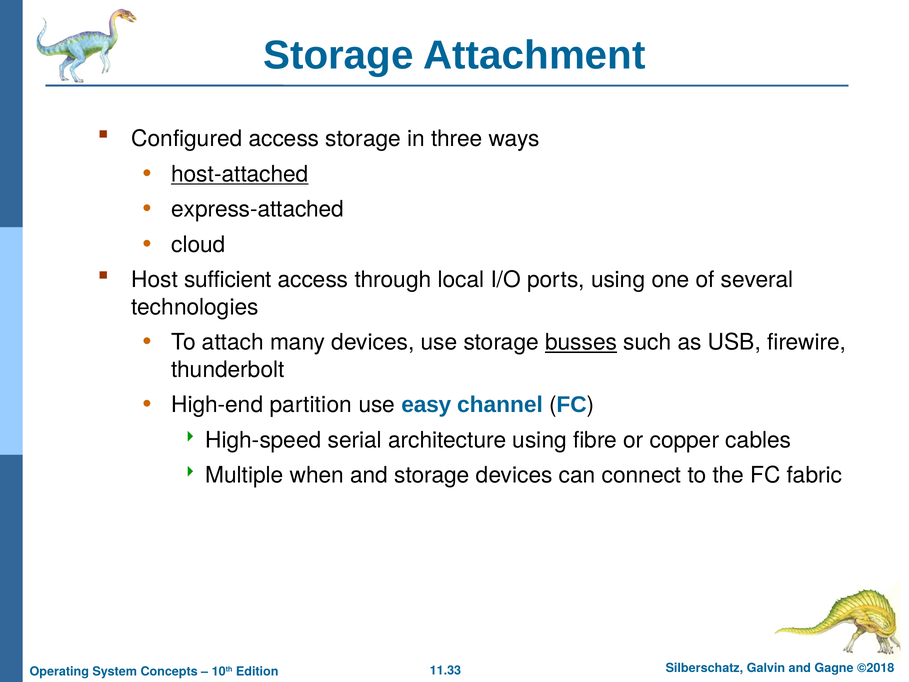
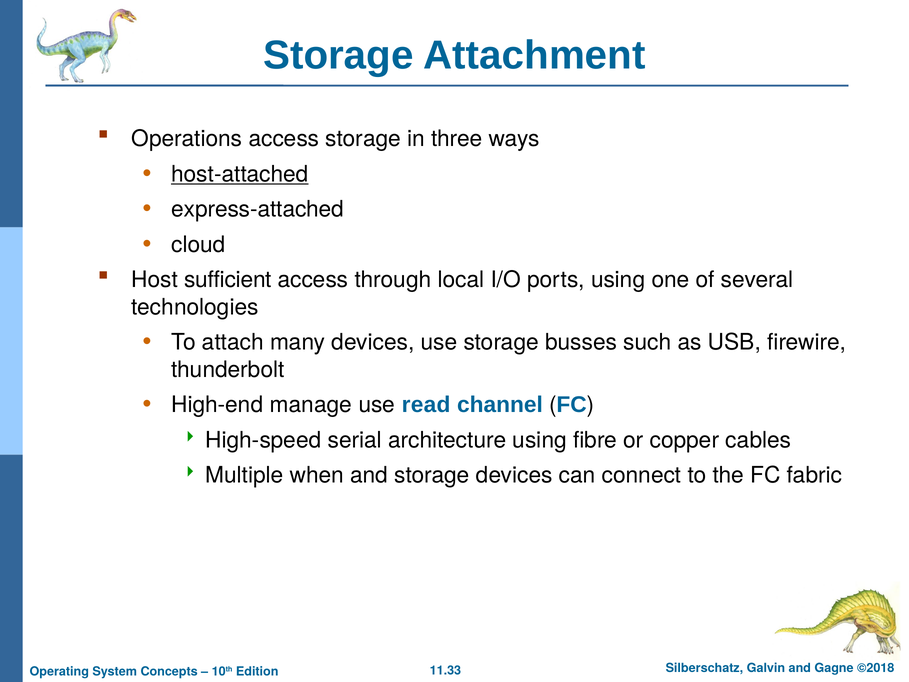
Configured: Configured -> Operations (187, 139)
busses underline: present -> none (581, 342)
partition: partition -> manage (311, 405)
easy: easy -> read (426, 405)
